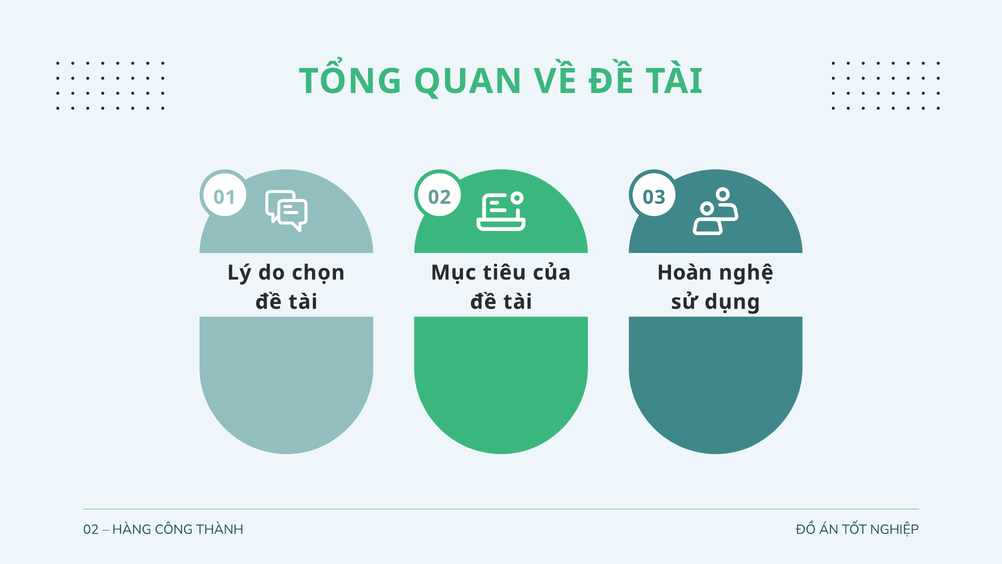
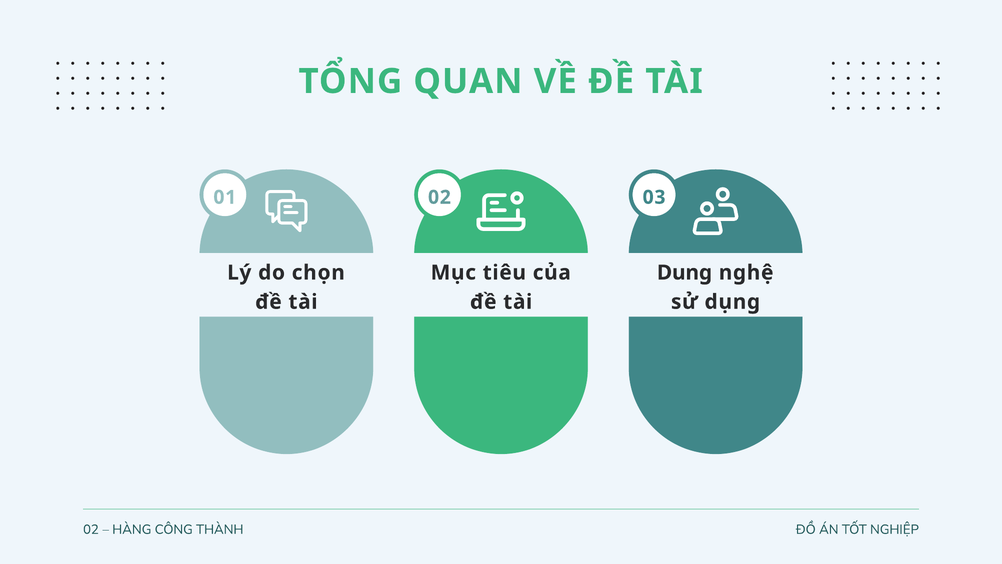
Hoàn: Hoàn -> Dụng (685, 272)
